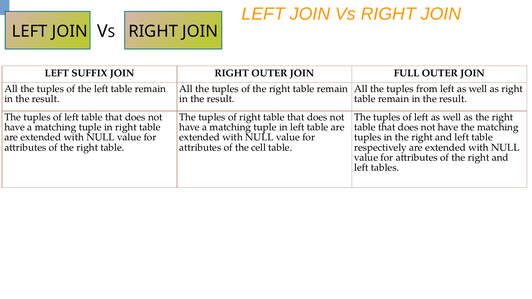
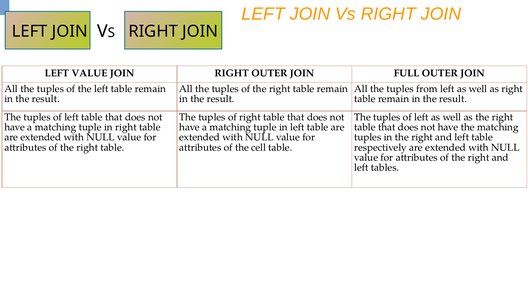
LEFT SUFFIX: SUFFIX -> VALUE (89, 73)
